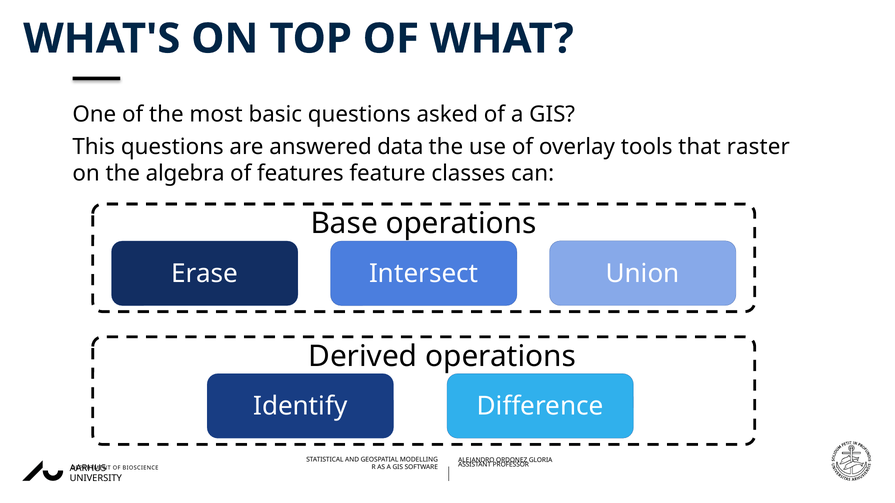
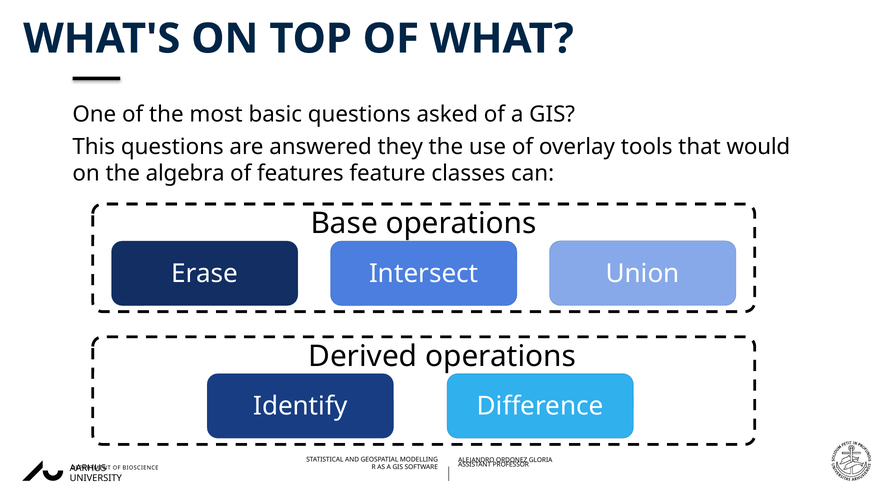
data: data -> they (400, 147)
raster: raster -> would (758, 147)
